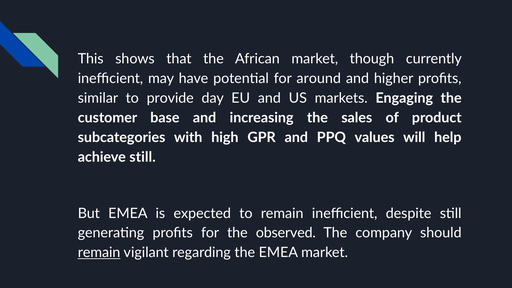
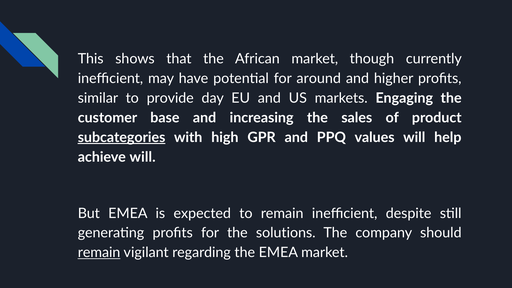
subcategories underline: none -> present (122, 137)
achieve still: still -> will (143, 157)
observed: observed -> solutions (286, 233)
